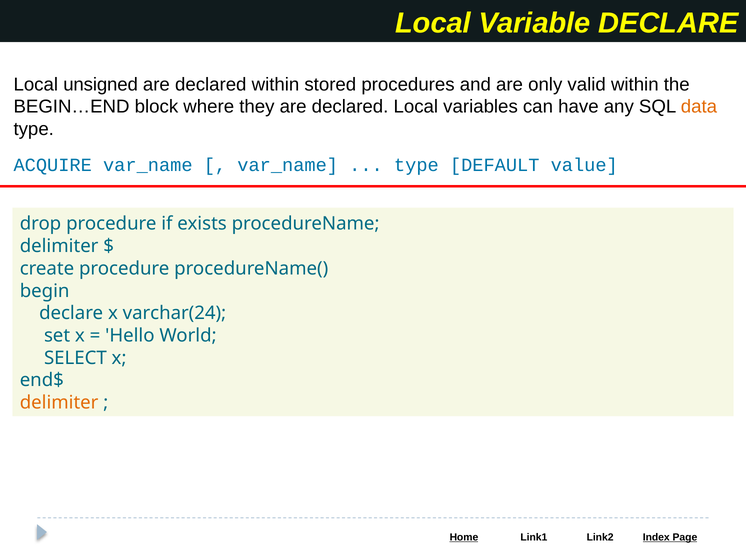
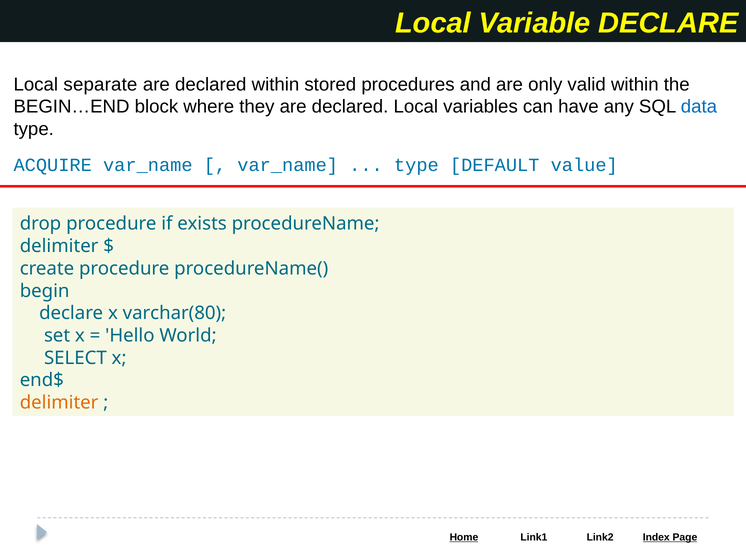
unsigned: unsigned -> separate (100, 85)
data colour: orange -> blue (699, 107)
varchar(24: varchar(24 -> varchar(80 (174, 314)
